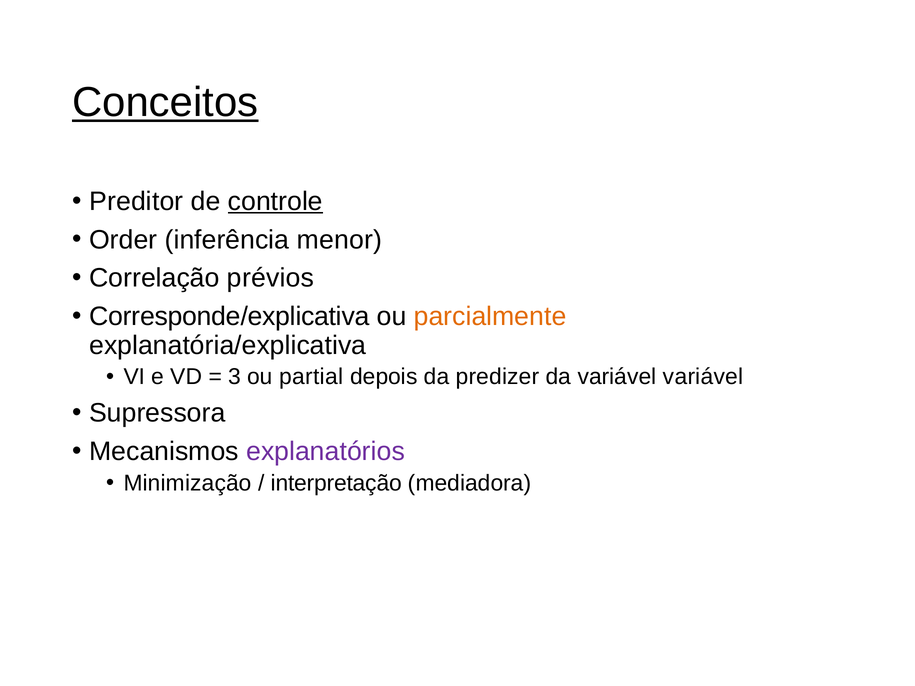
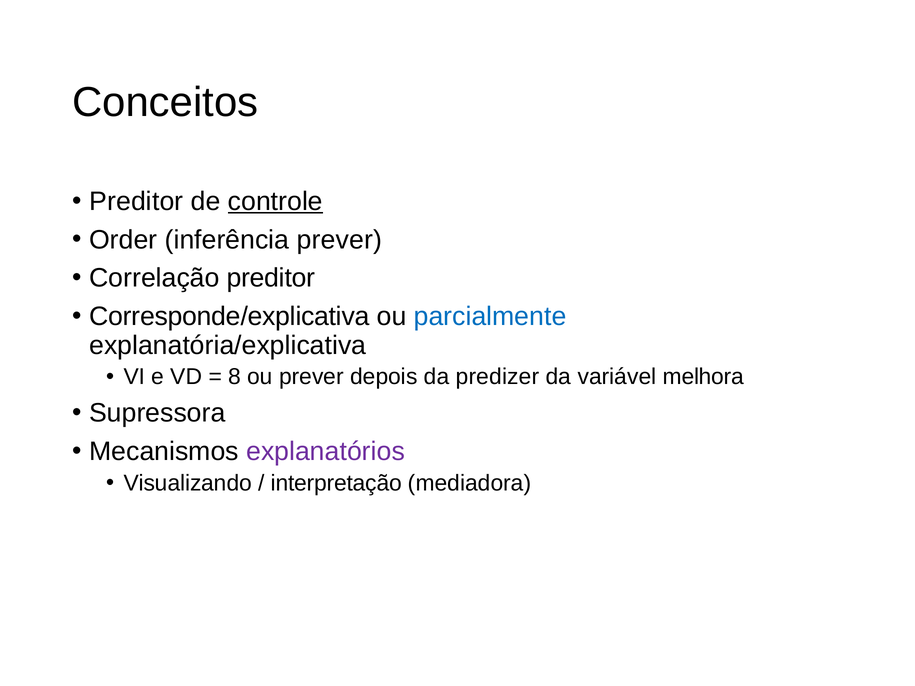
Conceitos underline: present -> none (165, 103)
inferência menor: menor -> prever (339, 240)
Correlação prévios: prévios -> preditor (271, 278)
parcialmente colour: orange -> blue (490, 317)
3: 3 -> 8 (235, 377)
ou partial: partial -> prever (311, 377)
variável variável: variável -> melhora (703, 377)
Minimização: Minimização -> Visualizando (188, 483)
